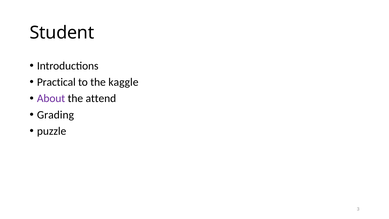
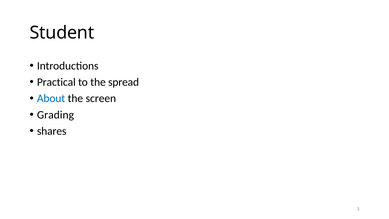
kaggle: kaggle -> spread (124, 82)
About colour: purple -> blue (51, 98)
attend: attend -> screen (101, 98)
puzzle: puzzle -> shares (52, 131)
